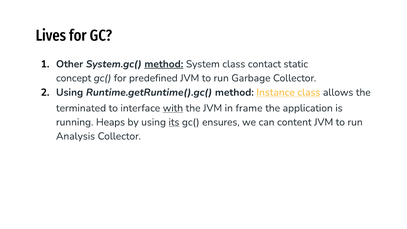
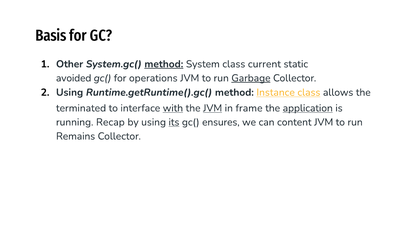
Lives: Lives -> Basis (51, 36)
contact: contact -> current (264, 64)
concept: concept -> avoided (74, 78)
predefined: predefined -> operations (153, 78)
Garbage underline: none -> present (251, 78)
JVM underline: none -> present (213, 108)
application underline: none -> present (308, 108)
Heaps: Heaps -> Recap (110, 122)
Analysis: Analysis -> Remains (76, 136)
